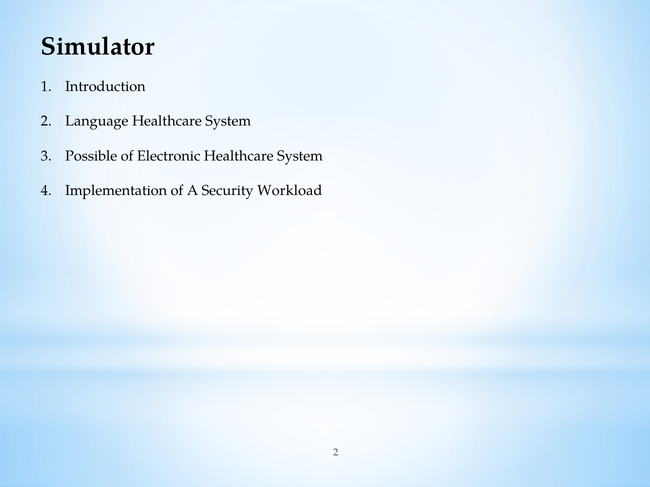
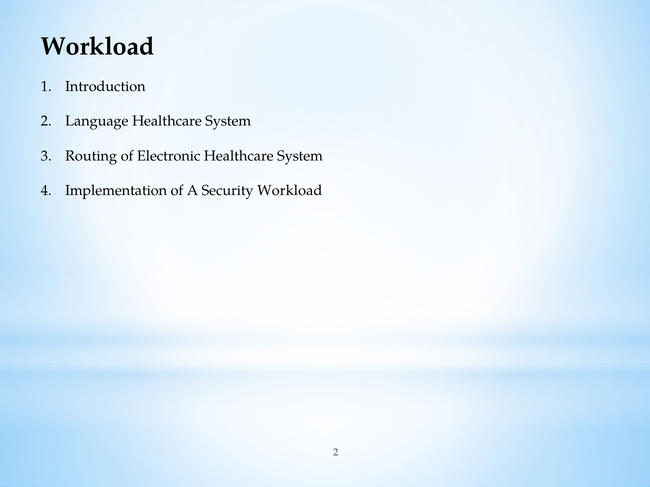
Simulator: Simulator -> Workload (98, 46)
Possible: Possible -> Routing (91, 156)
